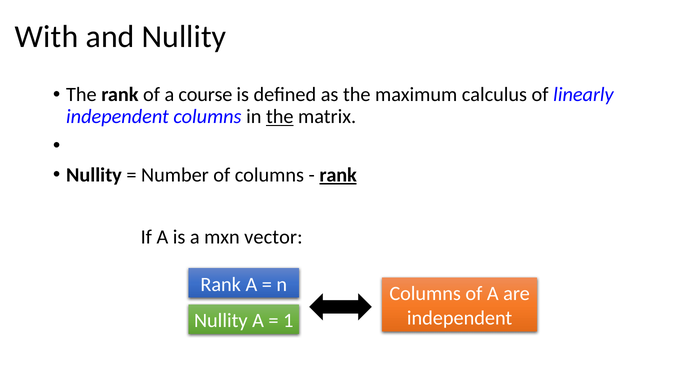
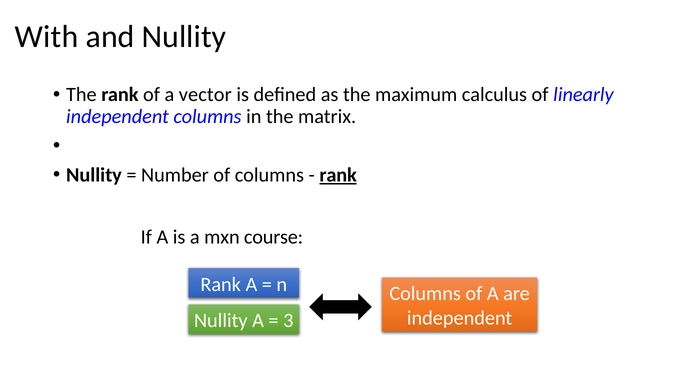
course: course -> vector (205, 95)
the underline: present -> none (280, 117)
vector: vector -> course (274, 237)
1: 1 -> 3 (288, 321)
